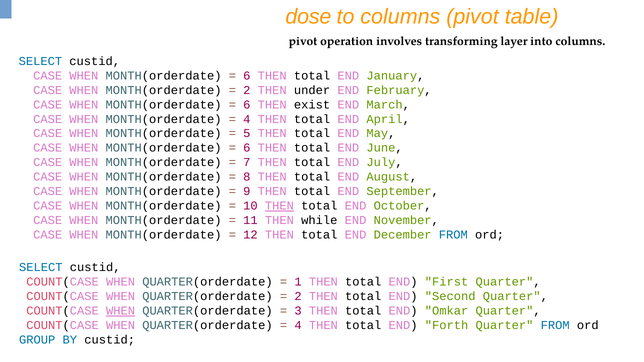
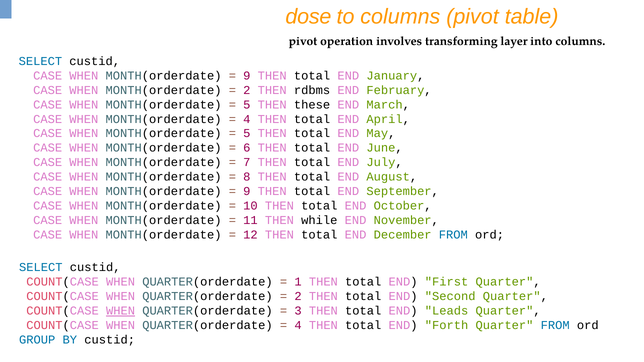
6: 6 -> 9 (247, 76)
under: under -> rdbms (312, 90)
6: 6 -> 5 (247, 105)
exist: exist -> these (312, 105)
THEN underline: present -> none (279, 206)
Omkar: Omkar -> Leads (447, 311)
